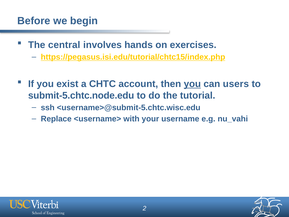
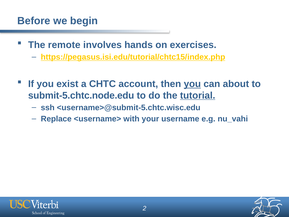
central: central -> remote (64, 45)
users: users -> about (236, 84)
tutorial underline: none -> present (198, 95)
